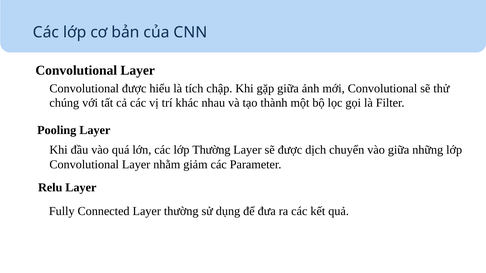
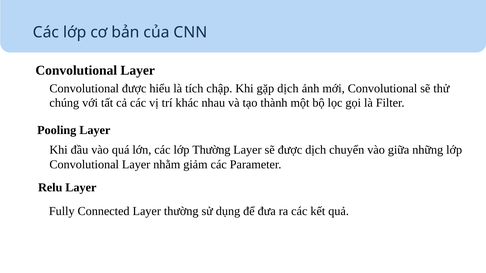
gặp giữa: giữa -> dịch (288, 89)
